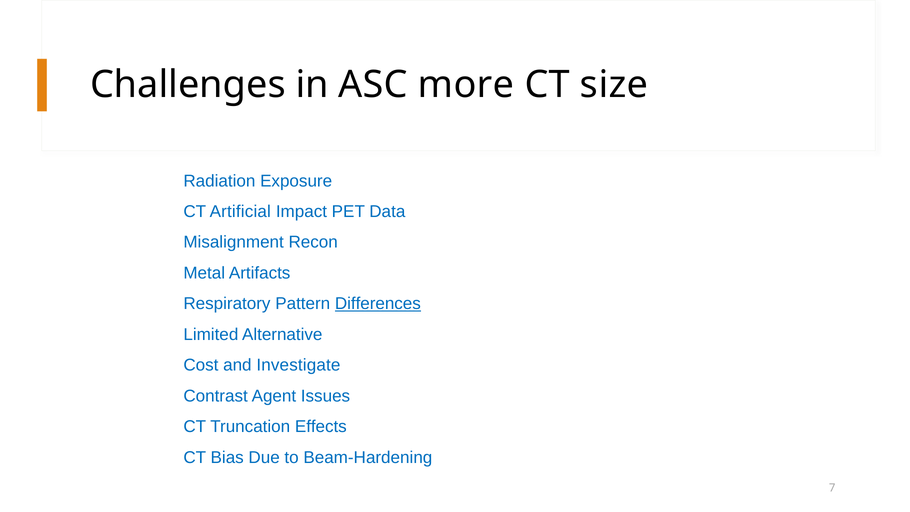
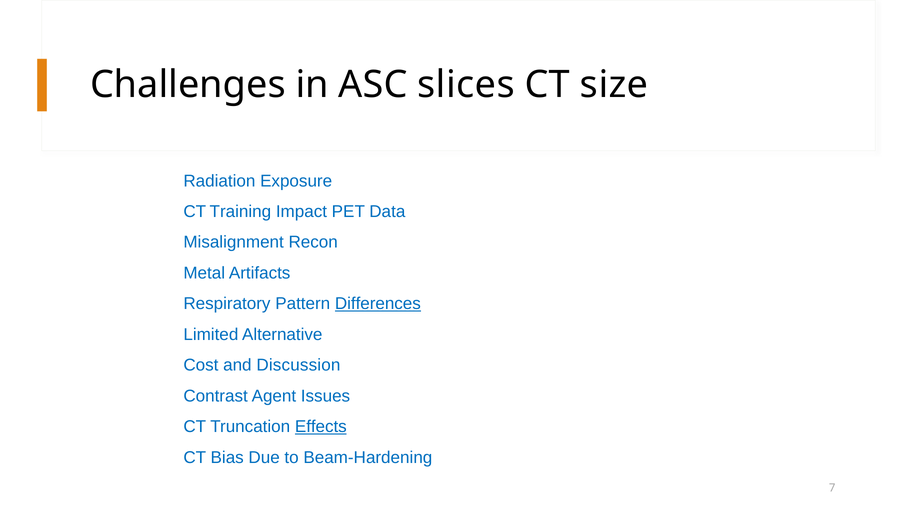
more: more -> slices (466, 85)
Artificial: Artificial -> Training (240, 212)
Investigate: Investigate -> Discussion (298, 365)
Effects underline: none -> present (321, 427)
